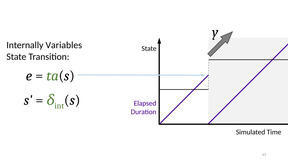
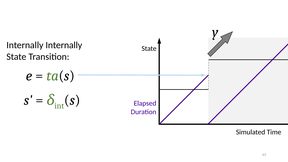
Internally Variables: Variables -> Internally (64, 45)
